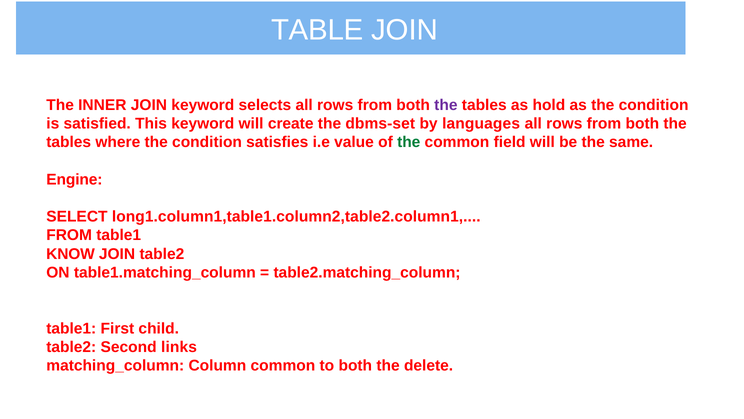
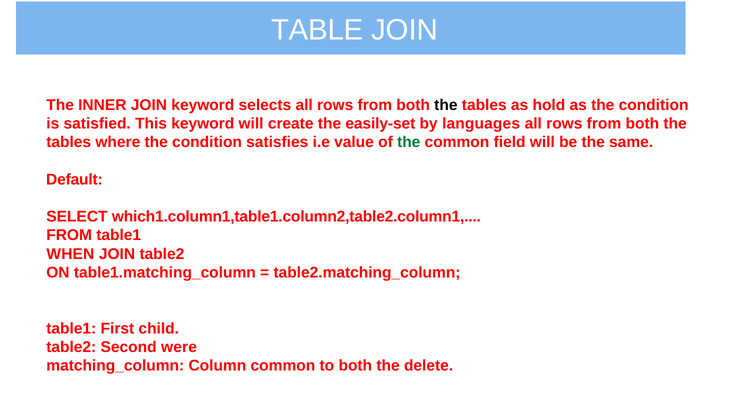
the colour: purple -> black (446, 105)
dbms-set: dbms-set -> easily-set (380, 123)
Engine: Engine -> Default (74, 179)
long1.column1,table1.column2,table2.column1: long1.column1,table1.column2,table2.column1 -> which1.column1,table1.column2,table2.column1 (296, 216)
KNOW: KNOW -> WHEN (70, 254)
links: links -> were (179, 347)
